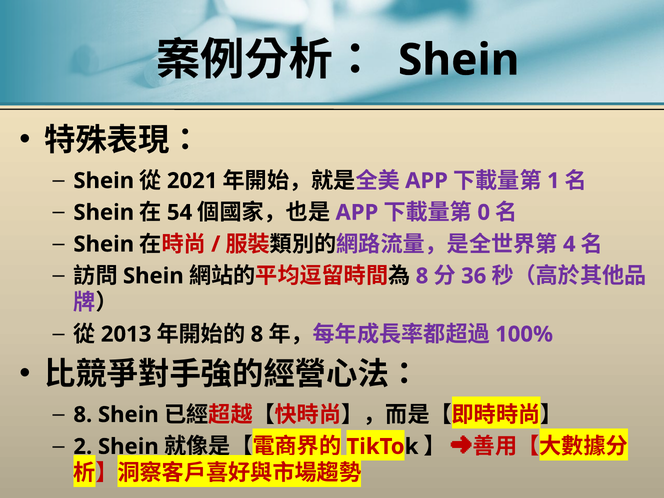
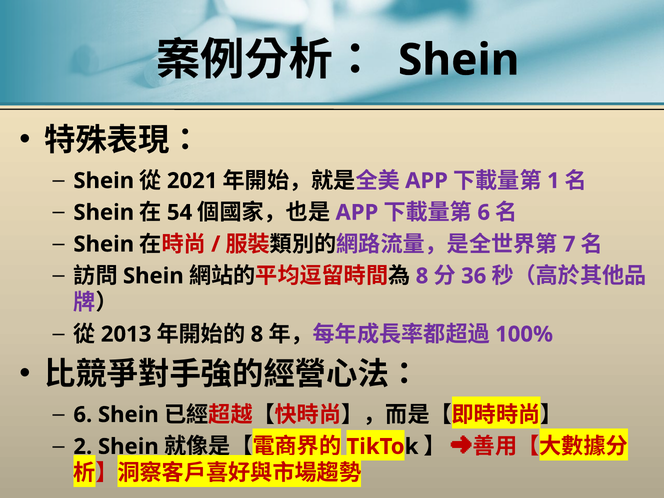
0: 0 -> 6 (484, 213)
4: 4 -> 7 (569, 244)
8: 8 -> 6 (83, 415)
